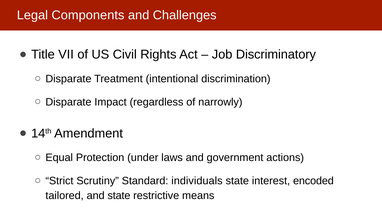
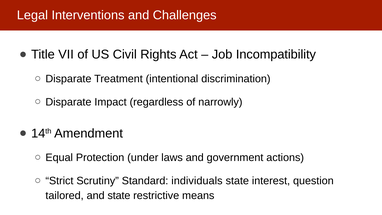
Components: Components -> Interventions (88, 15)
Discriminatory: Discriminatory -> Incompatibility (276, 54)
encoded: encoded -> question (313, 181)
